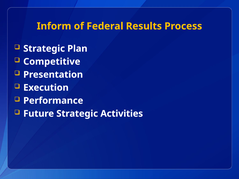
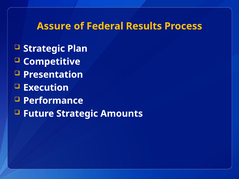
Inform: Inform -> Assure (54, 26)
Activities: Activities -> Amounts (122, 114)
